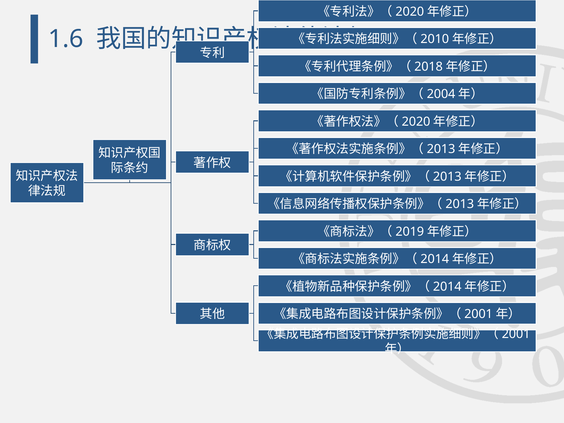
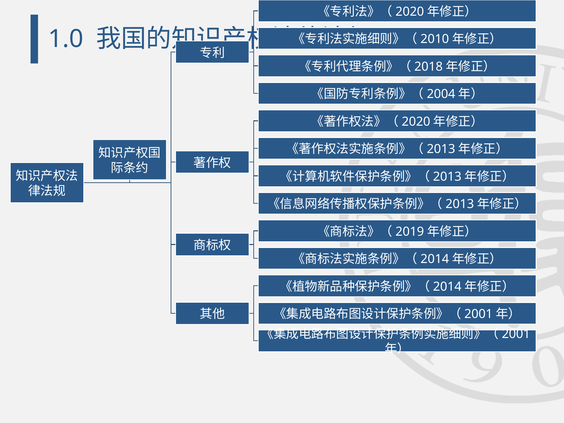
1.6: 1.6 -> 1.0 (66, 39)
